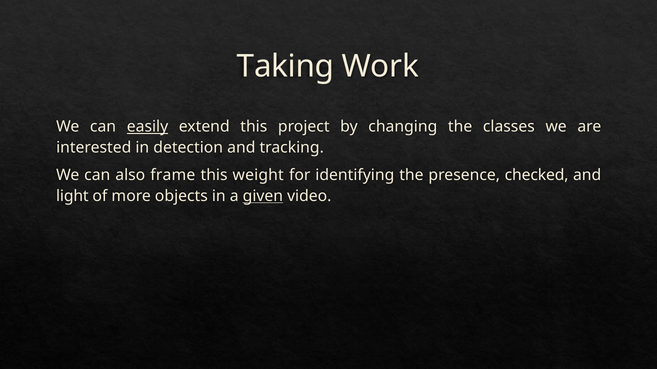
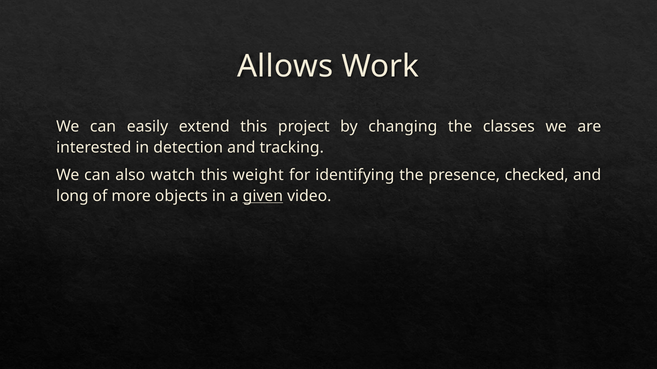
Taking: Taking -> Allows (285, 67)
easily underline: present -> none (147, 127)
frame: frame -> watch (173, 176)
light: light -> long (72, 196)
